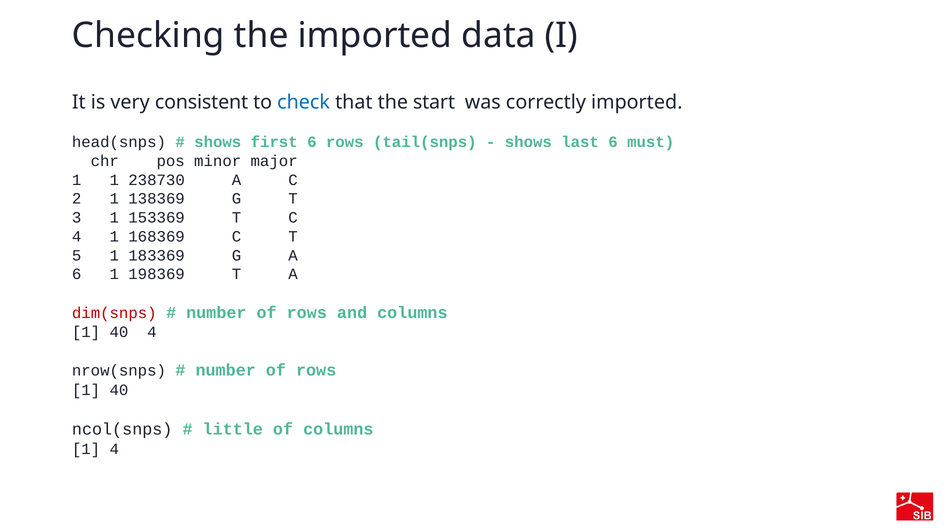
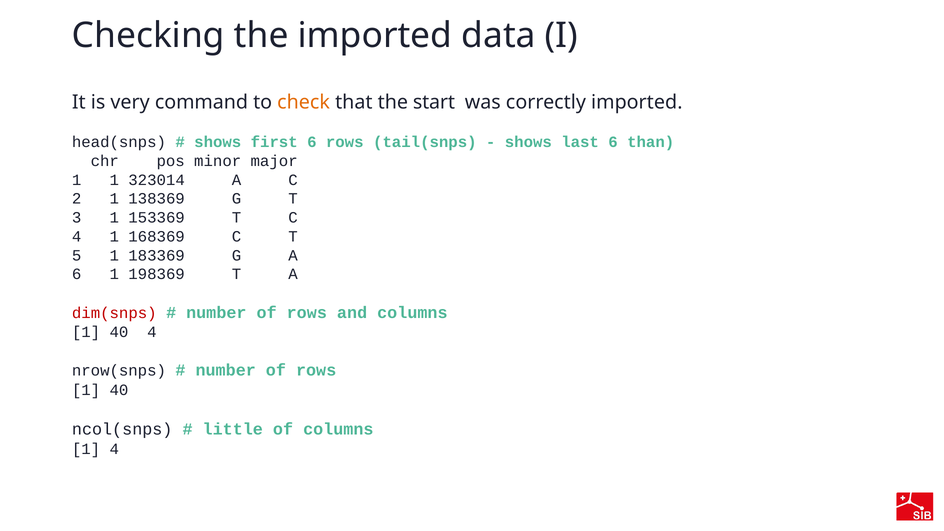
consistent: consistent -> command (201, 102)
check colour: blue -> orange (304, 102)
must: must -> than (651, 142)
238730: 238730 -> 323014 (157, 180)
